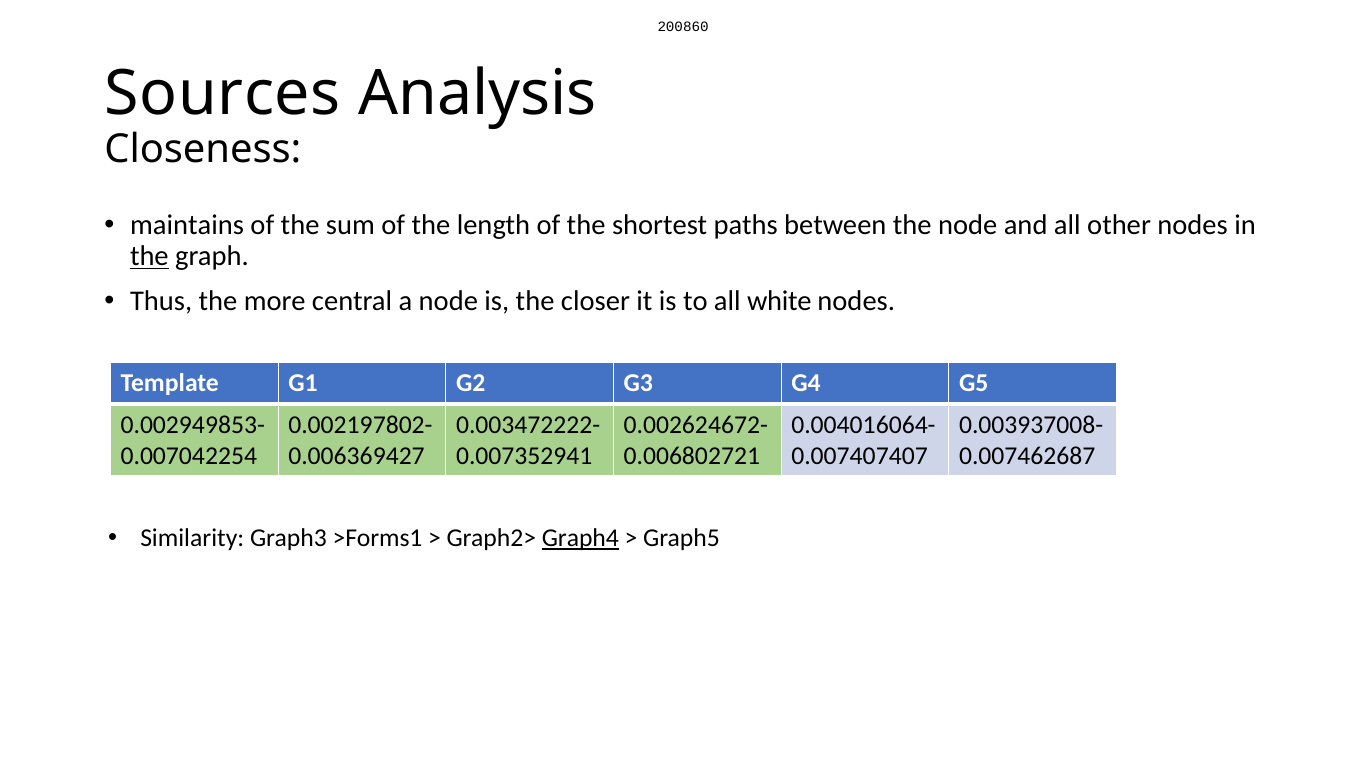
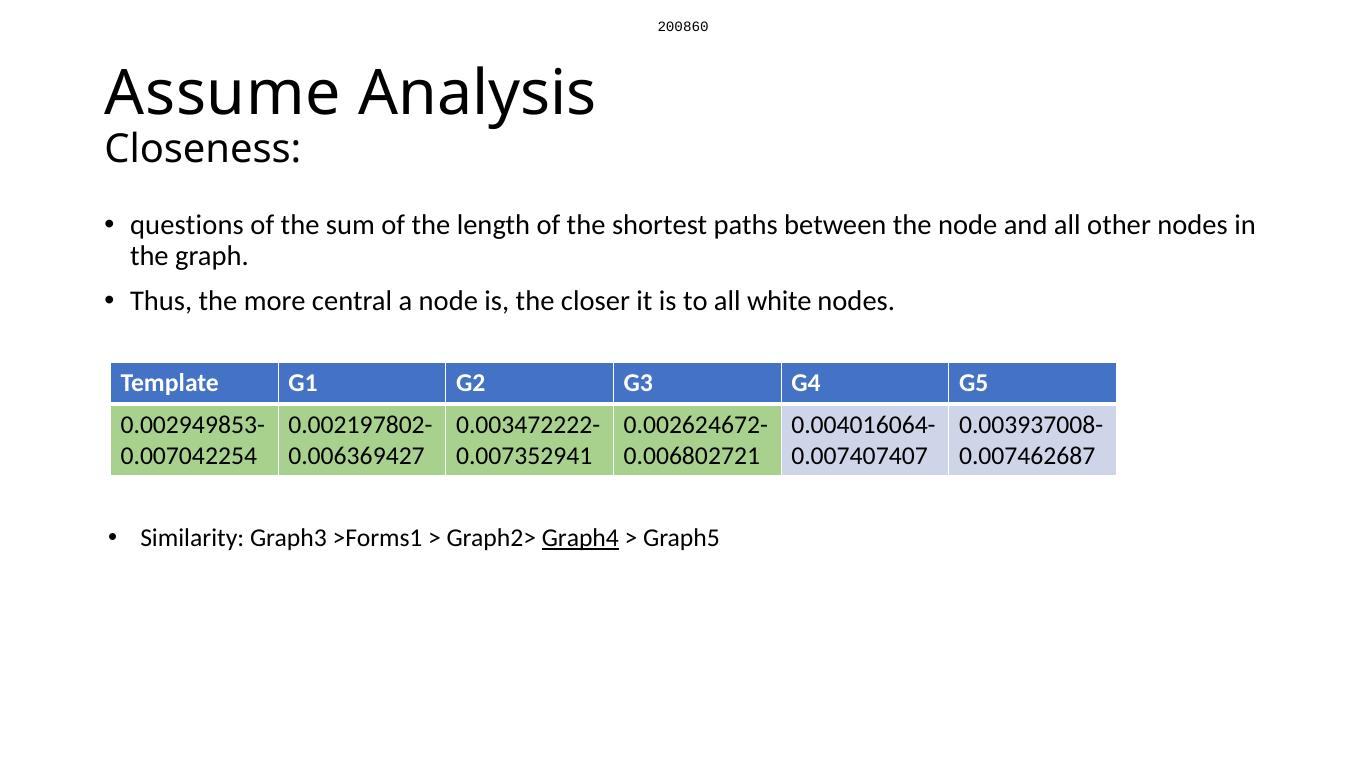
Sources: Sources -> Assume (223, 93)
maintains: maintains -> questions (187, 225)
the underline: present -> none (149, 256)
